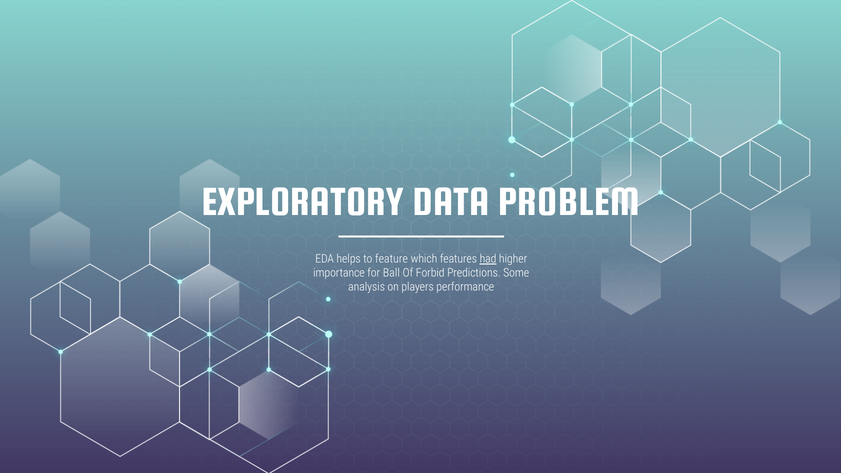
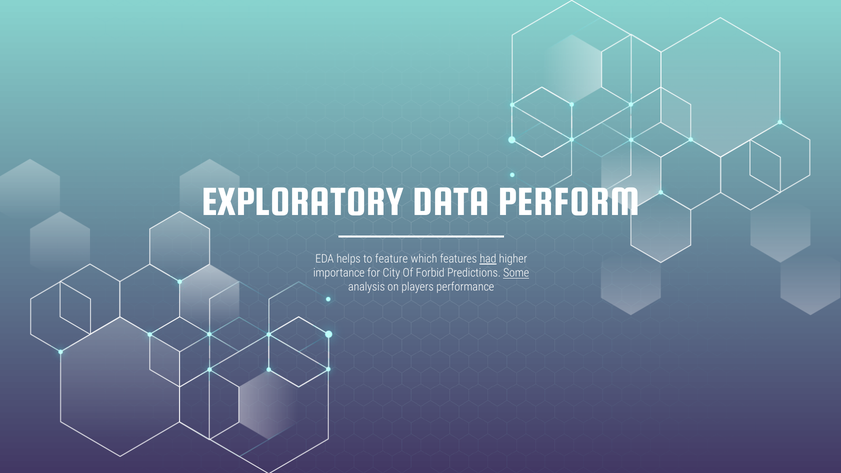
PROBLEM: PROBLEM -> PERFORM (569, 201)
Ball: Ball -> City (391, 273)
Some underline: none -> present (516, 273)
